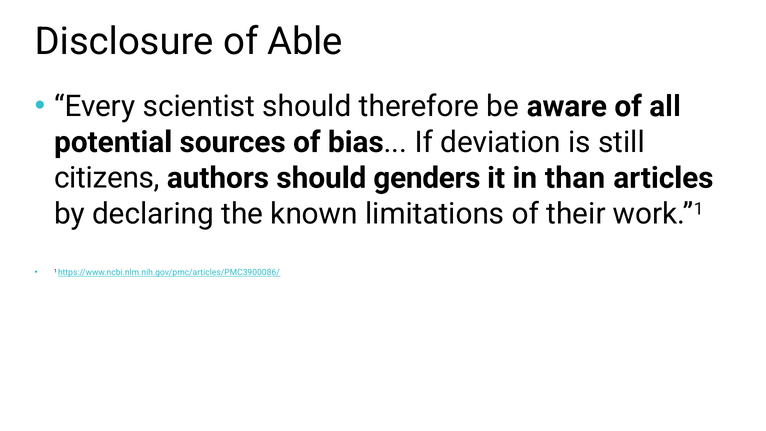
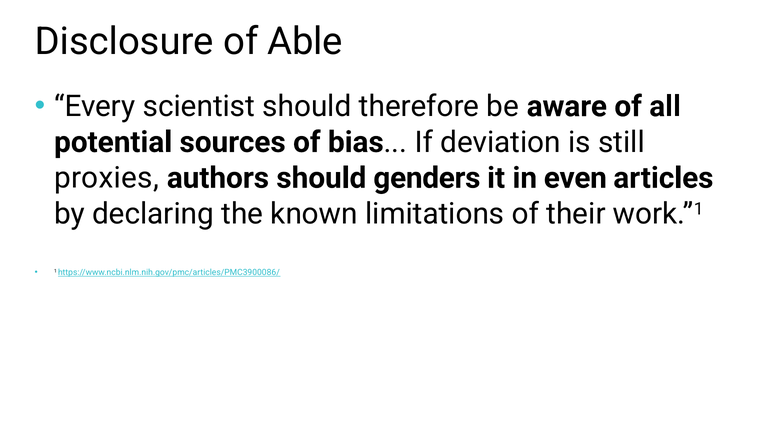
citizens: citizens -> proxies (107, 178)
than: than -> even (575, 178)
